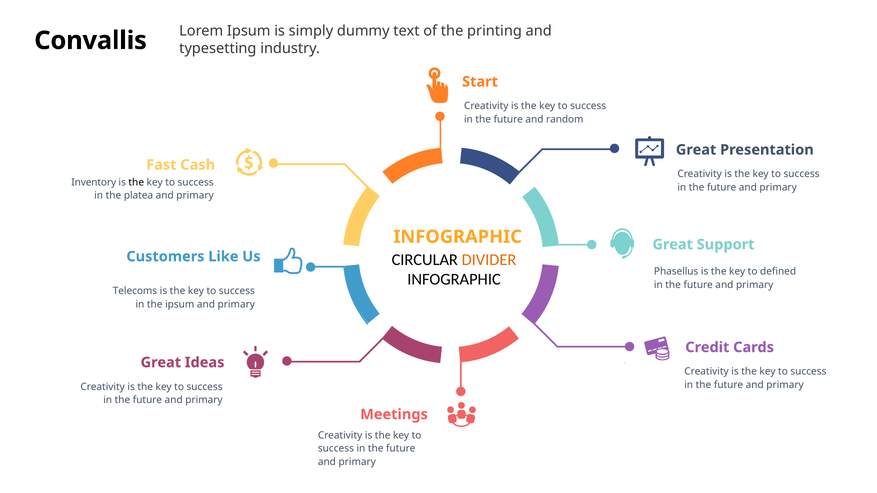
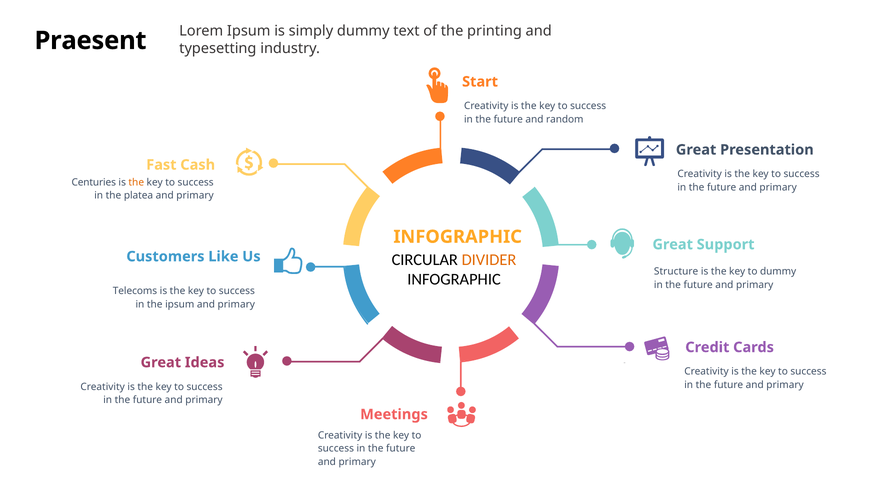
Convallis: Convallis -> Praesent (91, 41)
Inventory: Inventory -> Centuries (94, 182)
the colour: black -> orange (136, 182)
Phasellus: Phasellus -> Structure (676, 272)
to defined: defined -> dummy (778, 272)
